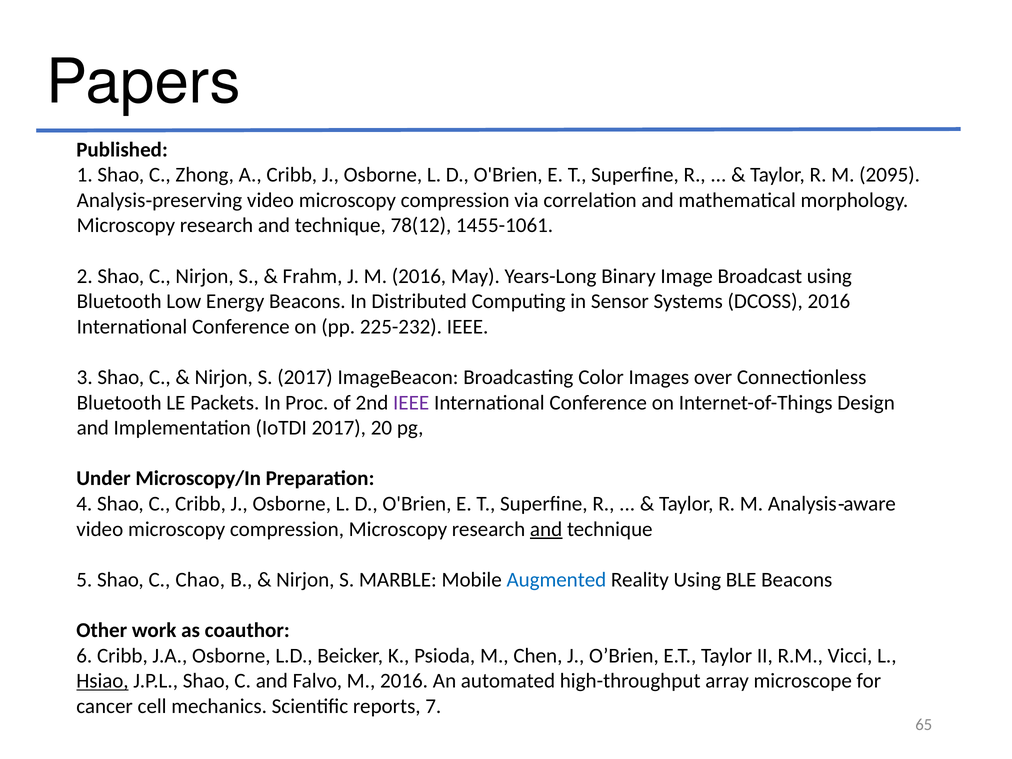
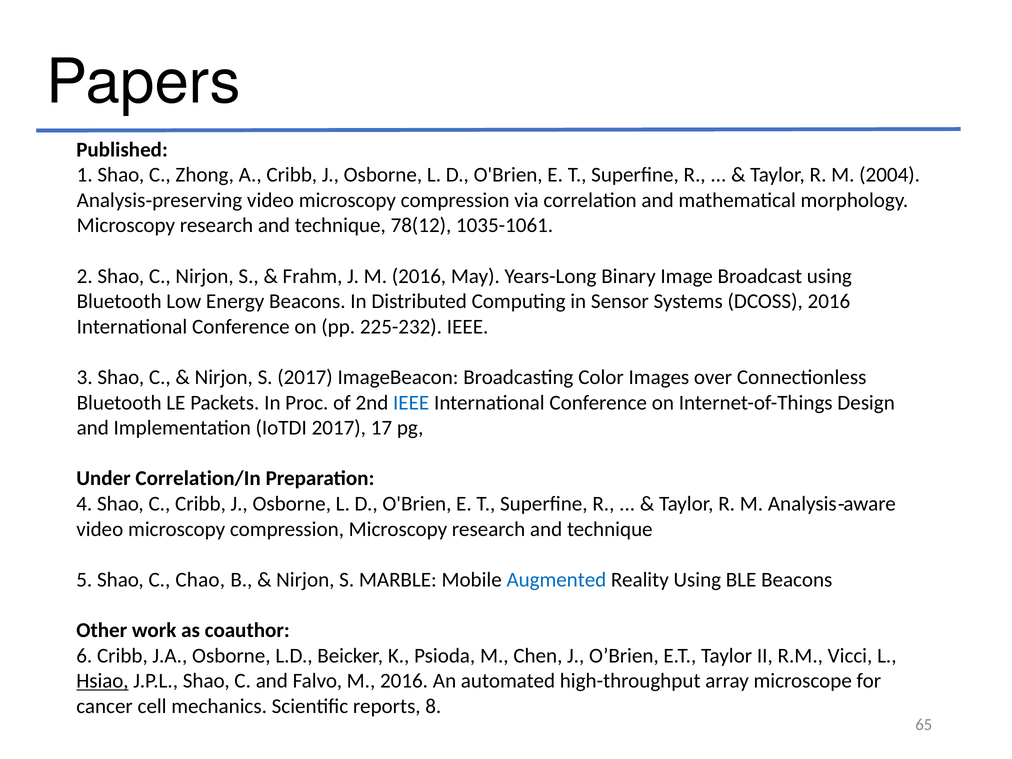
2095: 2095 -> 2004 (890, 175)
1455-1061: 1455-1061 -> 1035-1061 (505, 225)
IEEE colour: purple -> blue (411, 403)
20: 20 -> 17 (381, 428)
Microscopy/In: Microscopy/In -> Correlation/In (198, 478)
and underline: present -> none (546, 529)
7: 7 -> 8 (433, 706)
